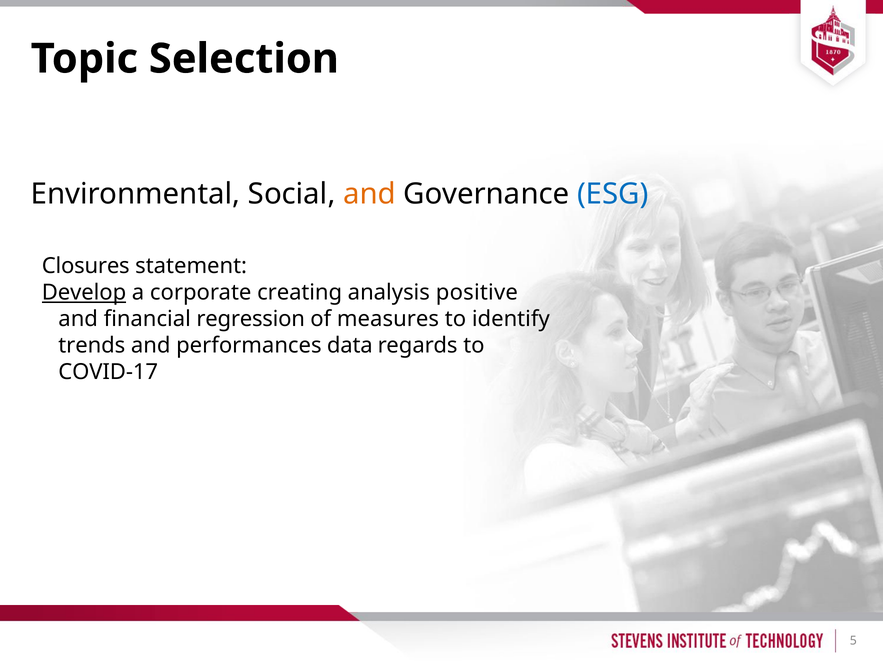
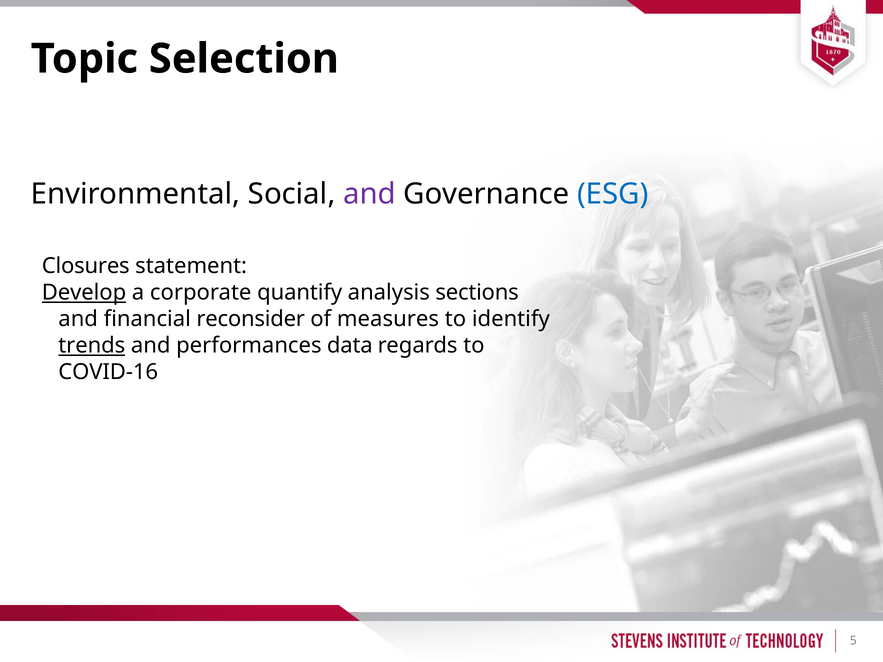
and colour: orange -> purple (370, 194)
creating: creating -> quantify (300, 293)
positive: positive -> sections (477, 293)
regression: regression -> reconsider (251, 319)
trends underline: none -> present (92, 346)
COVID-17: COVID-17 -> COVID-16 (108, 372)
